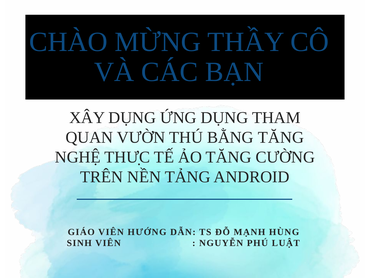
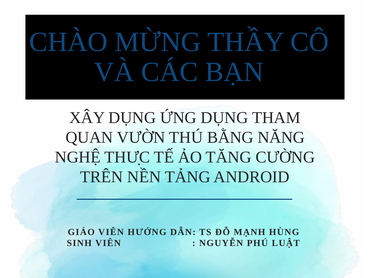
BẰNG TĂNG: TĂNG -> NĂNG (281, 137)
